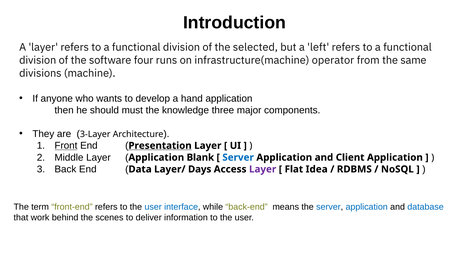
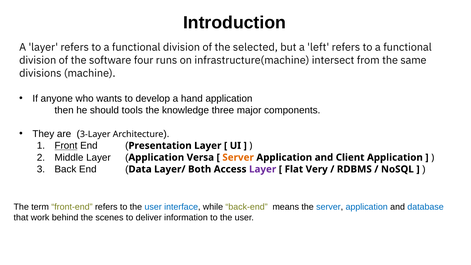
operator: operator -> intersect (333, 60)
must: must -> tools (132, 110)
Presentation underline: present -> none (160, 146)
Blank: Blank -> Versa (200, 157)
Server colour: blue -> orange (238, 157)
Days: Days -> Both (200, 169)
Idea: Idea -> Very (317, 169)
